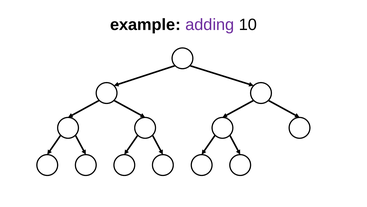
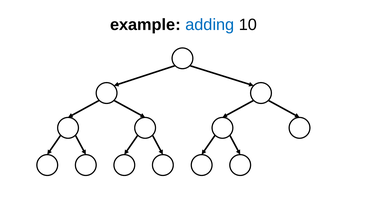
adding colour: purple -> blue (210, 25)
